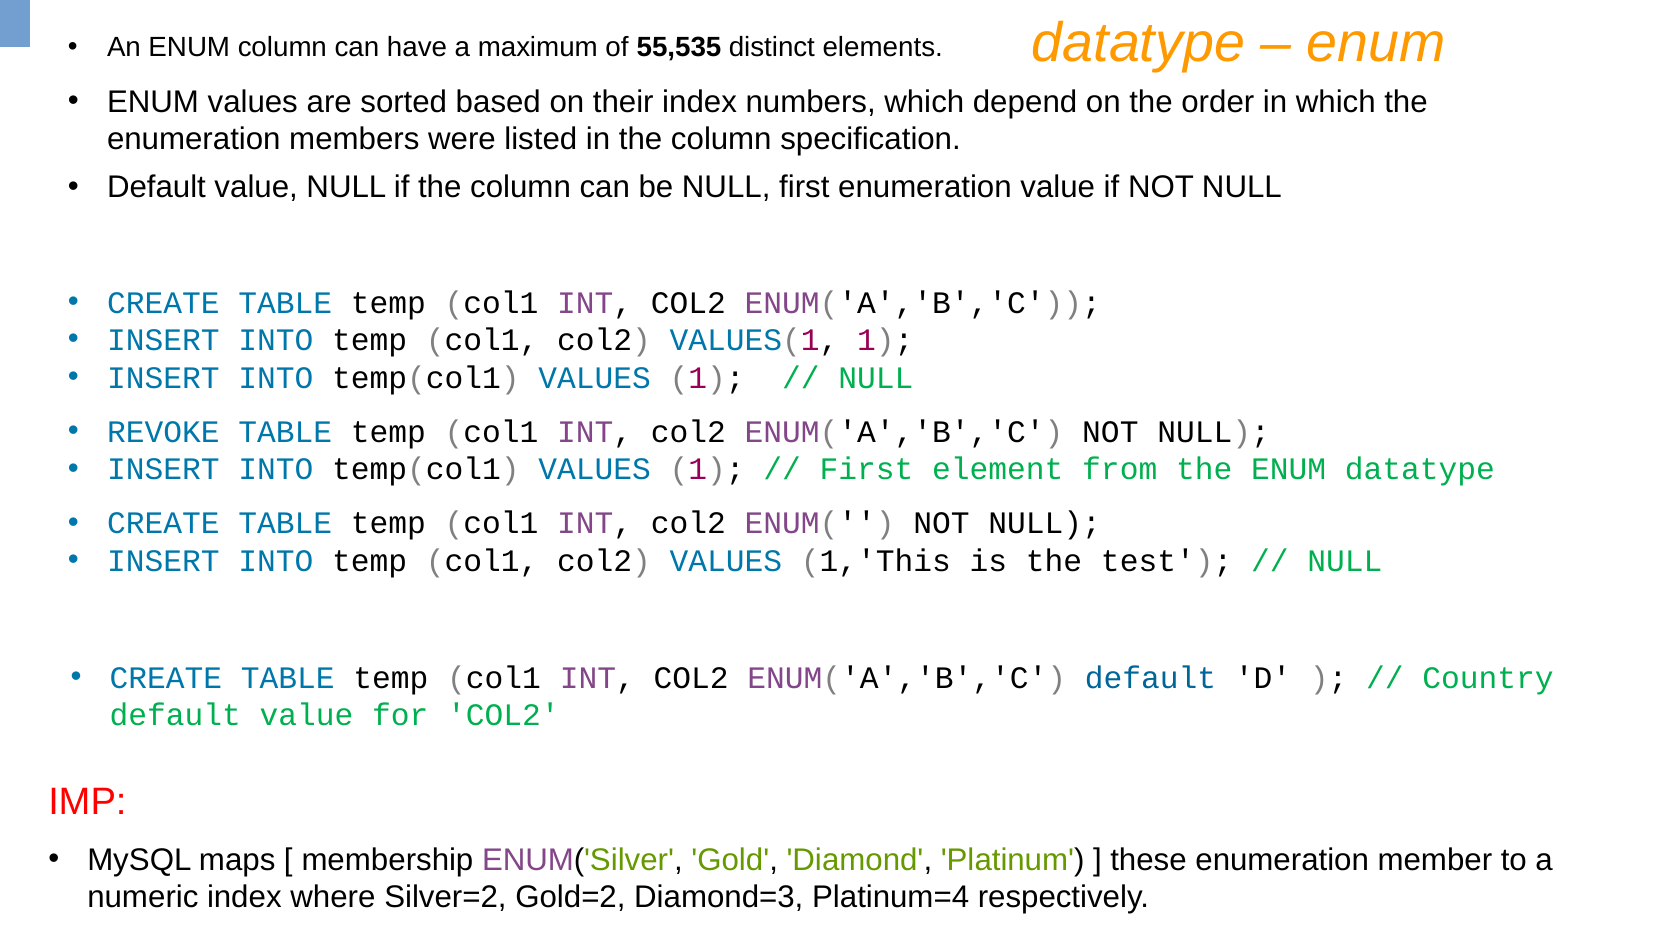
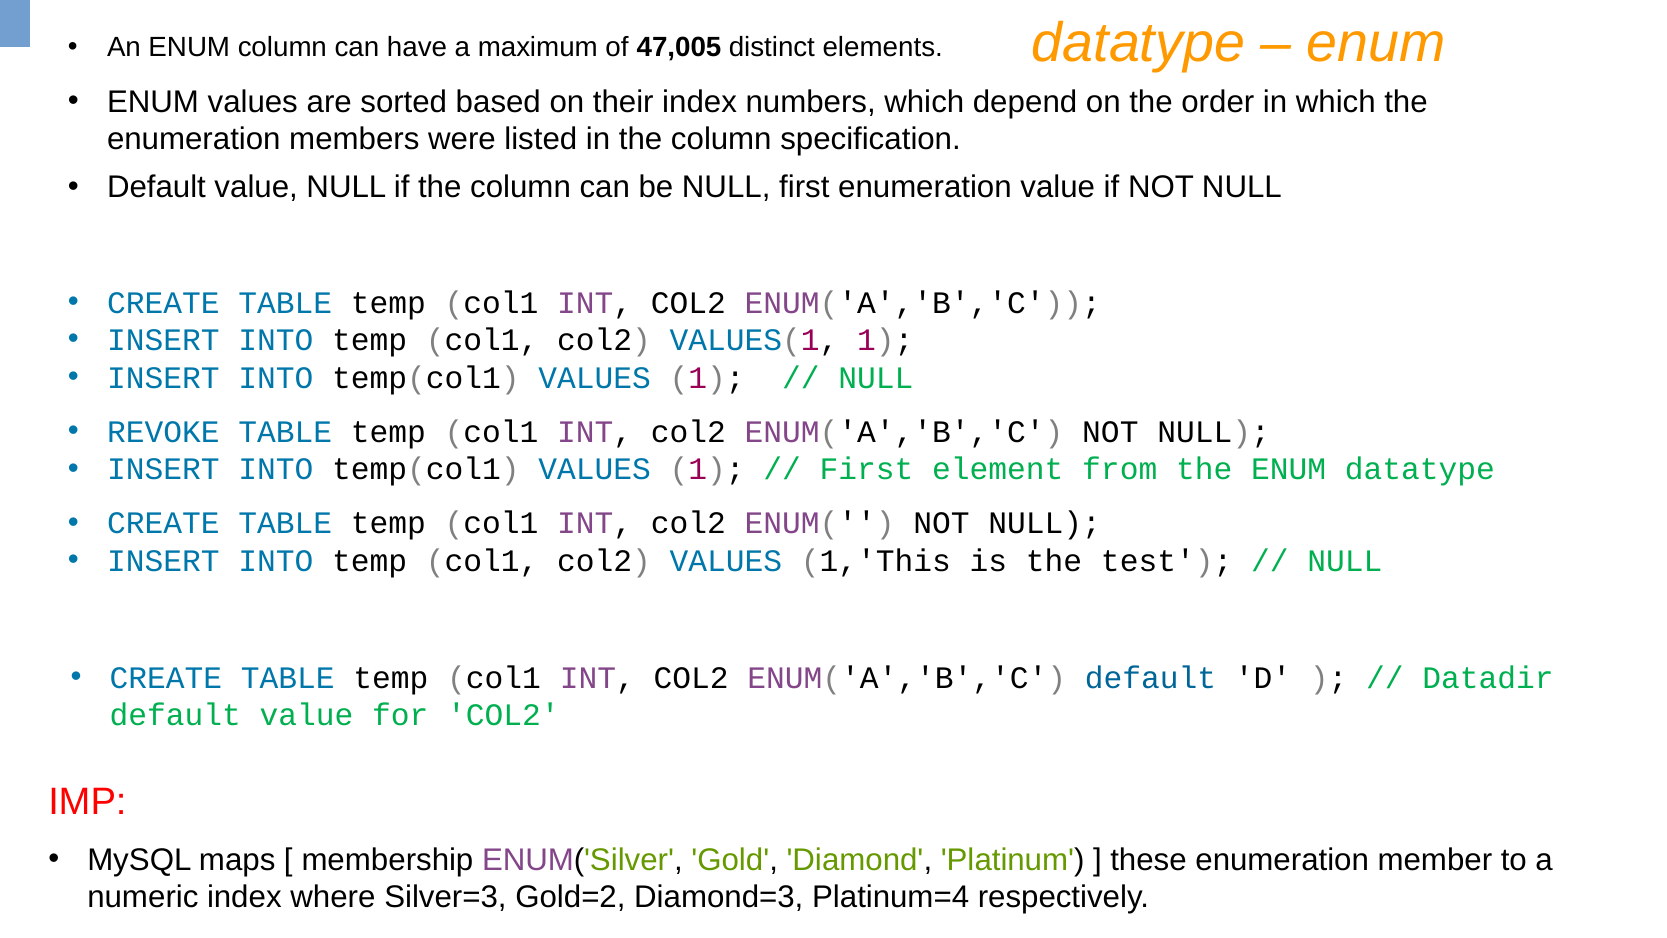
55,535: 55,535 -> 47,005 (679, 48)
Country: Country -> Datadir (1488, 678)
Silver=2: Silver=2 -> Silver=3 (445, 897)
